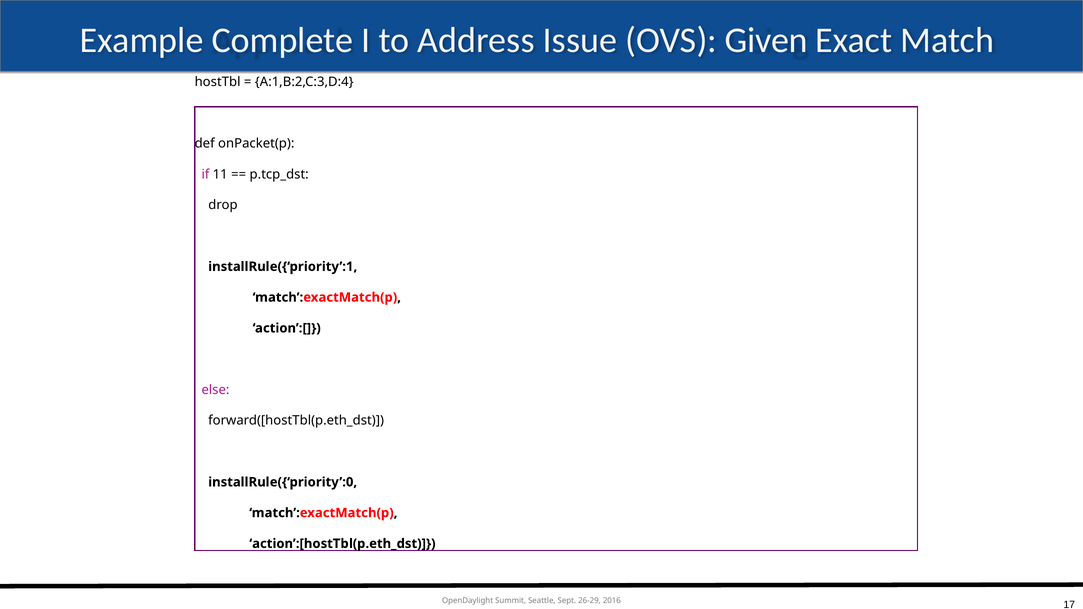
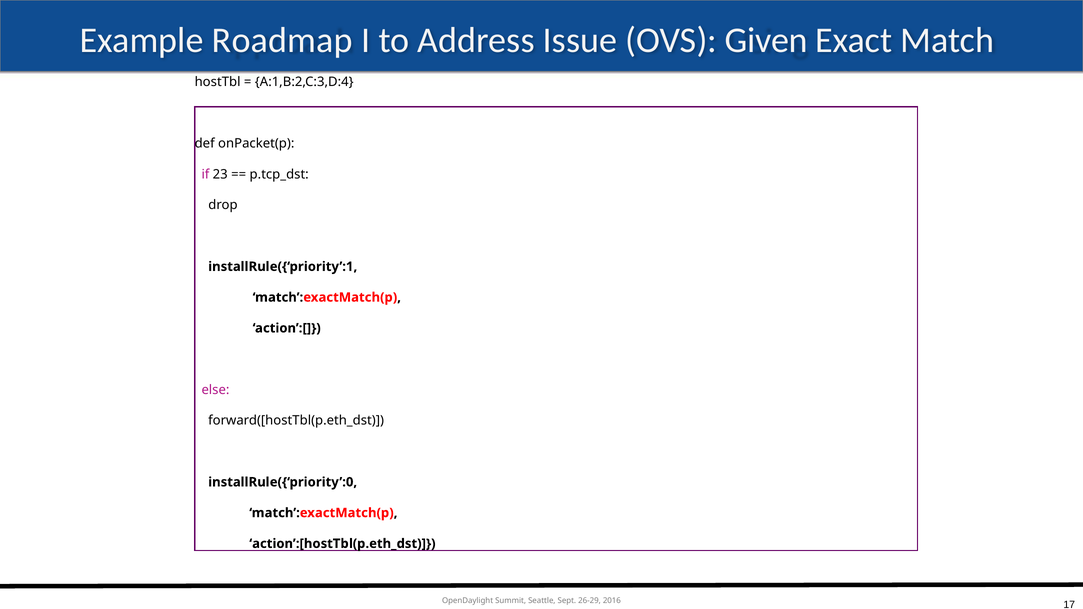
Complete: Complete -> Roadmap (282, 41)
11: 11 -> 23 (220, 174)
